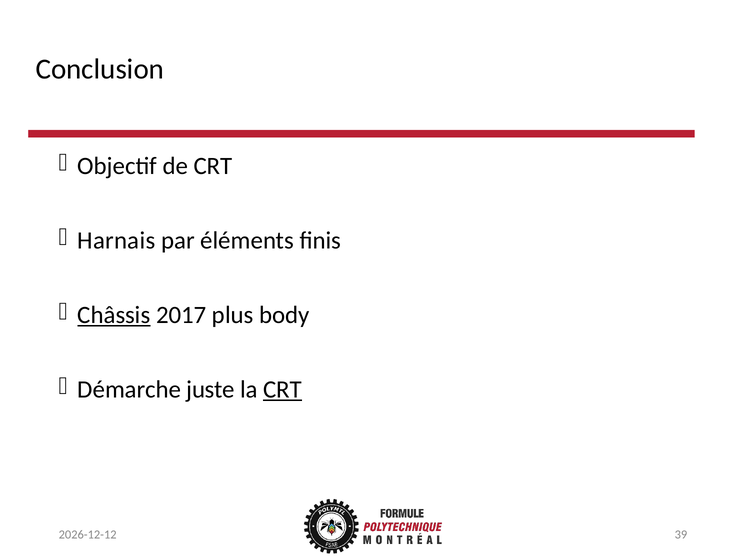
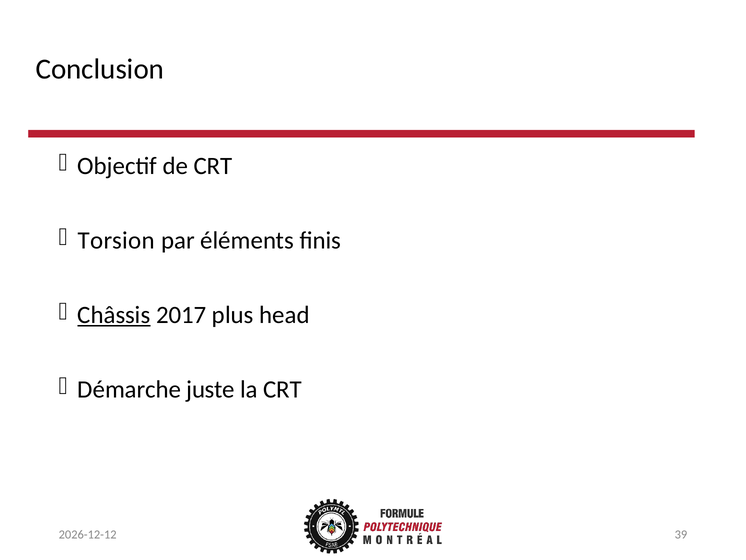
Harnais: Harnais -> Torsion (116, 240)
body: body -> head (284, 315)
CRT underline: present -> none (283, 389)
